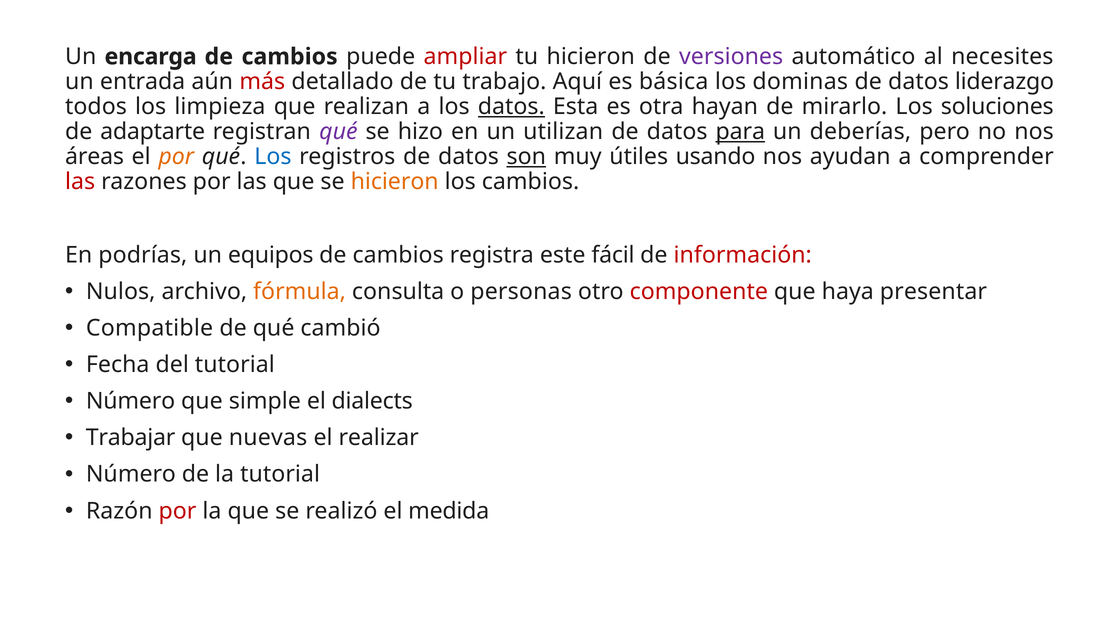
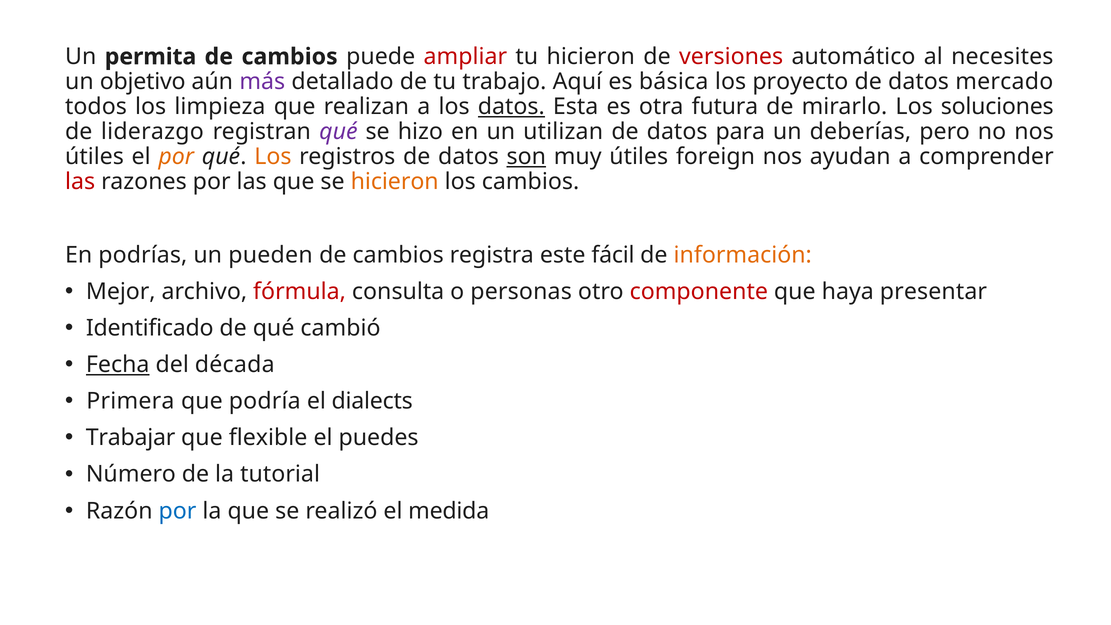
encarga: encarga -> permita (151, 57)
versiones colour: purple -> red (731, 57)
entrada: entrada -> objetivo (143, 82)
más colour: red -> purple (262, 82)
dominas: dominas -> proyecto (800, 82)
liderazgo: liderazgo -> mercado (1004, 82)
hayan: hayan -> futura (725, 107)
adaptarte: adaptarte -> liderazgo (152, 132)
para underline: present -> none (740, 132)
áreas: áreas -> útiles (94, 157)
Los colour: blue -> orange (273, 157)
usando: usando -> foreign (715, 157)
equipos: equipos -> pueden (271, 255)
información colour: red -> orange (743, 255)
Nulos: Nulos -> Mejor (121, 291)
fórmula colour: orange -> red (300, 291)
Compatible: Compatible -> Identificado (150, 328)
Fecha underline: none -> present (118, 365)
del tutorial: tutorial -> década (235, 365)
Número: Número -> Primera (130, 401)
simple: simple -> podría (265, 401)
nuevas: nuevas -> flexible (268, 438)
realizar: realizar -> puedes (379, 438)
por colour: red -> blue (177, 511)
